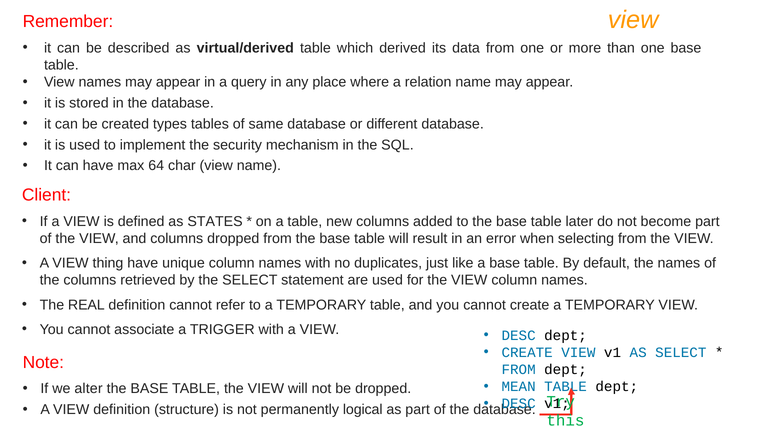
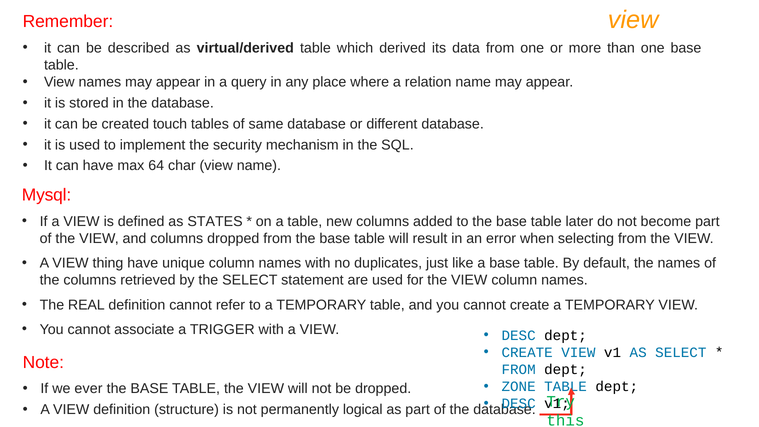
types: types -> touch (170, 124)
Client: Client -> Mysql (47, 195)
MEAN: MEAN -> ZONE (519, 387)
alter: alter -> ever (89, 389)
